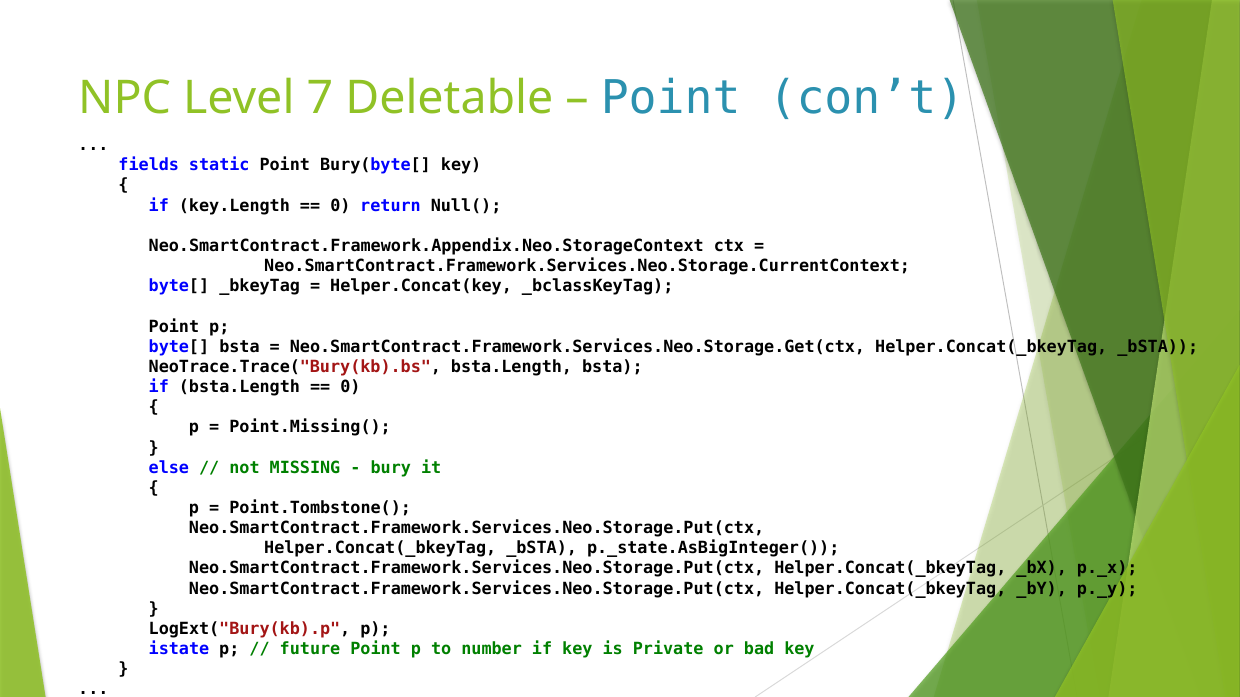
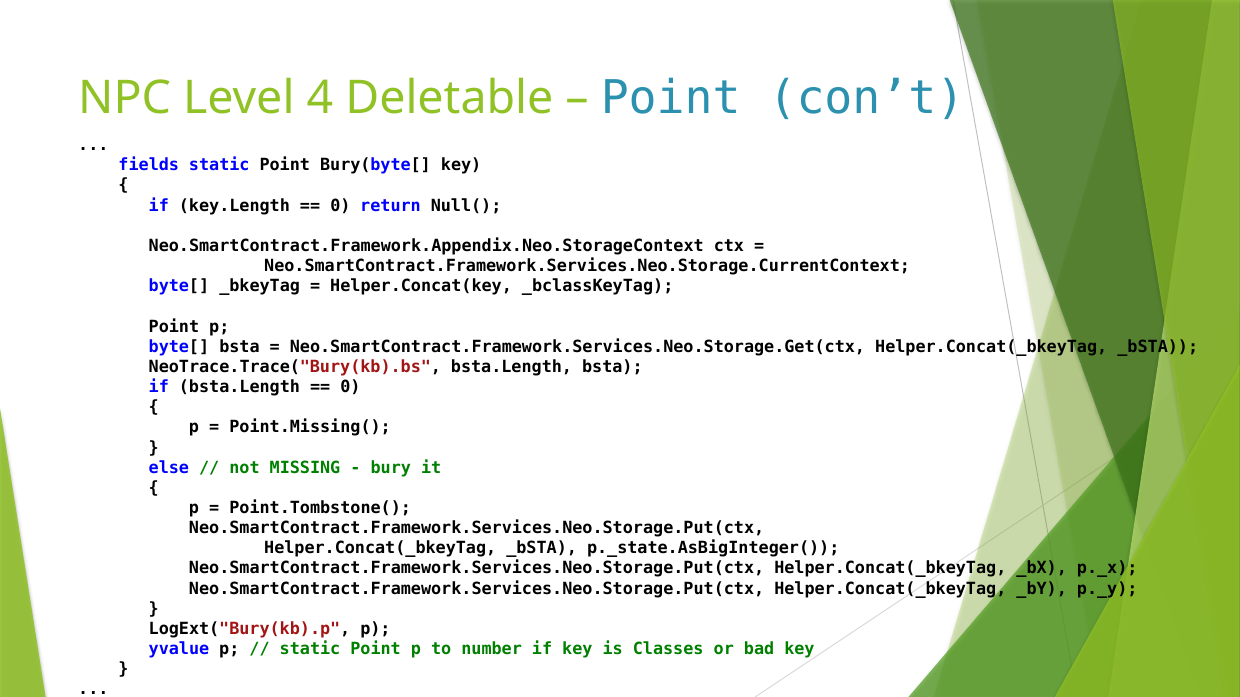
7: 7 -> 4 (320, 98)
istate: istate -> yvalue (179, 650)
future: future -> static (310, 650)
Private: Private -> Classes (668, 650)
